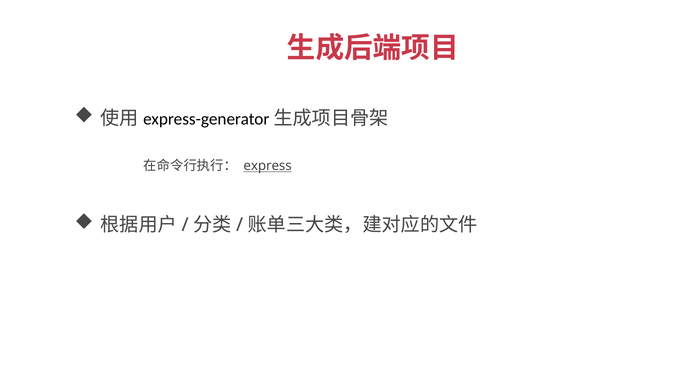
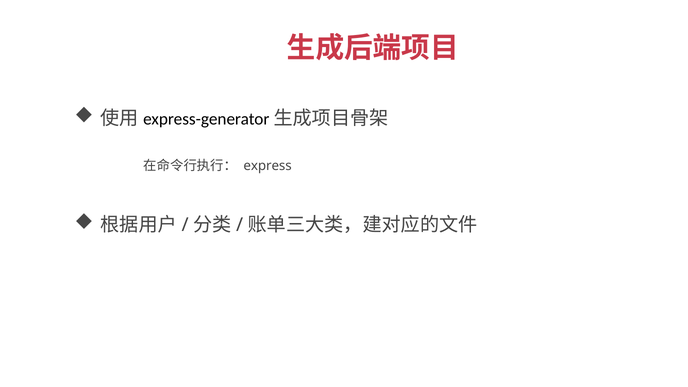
express underline: present -> none (268, 166)
